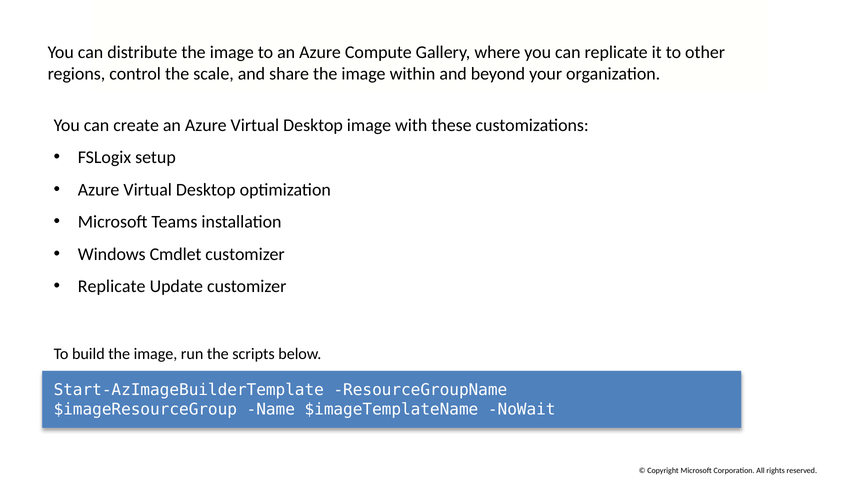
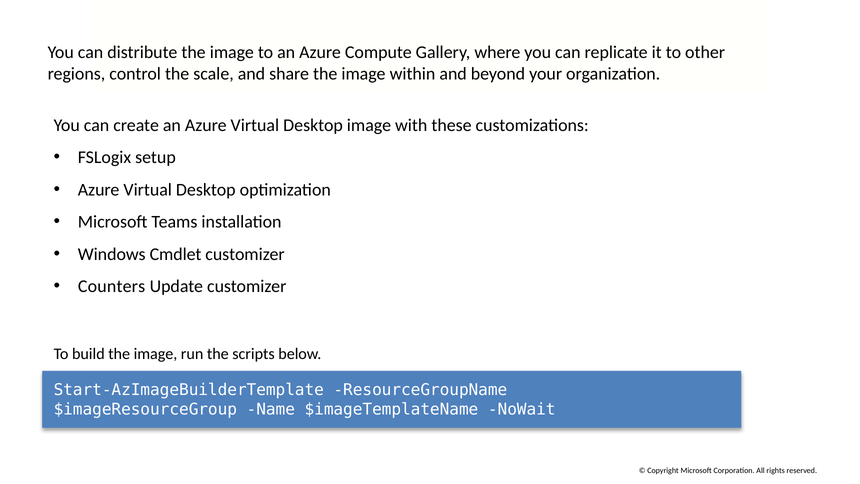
Replicate: Replicate -> Counters (112, 286)
